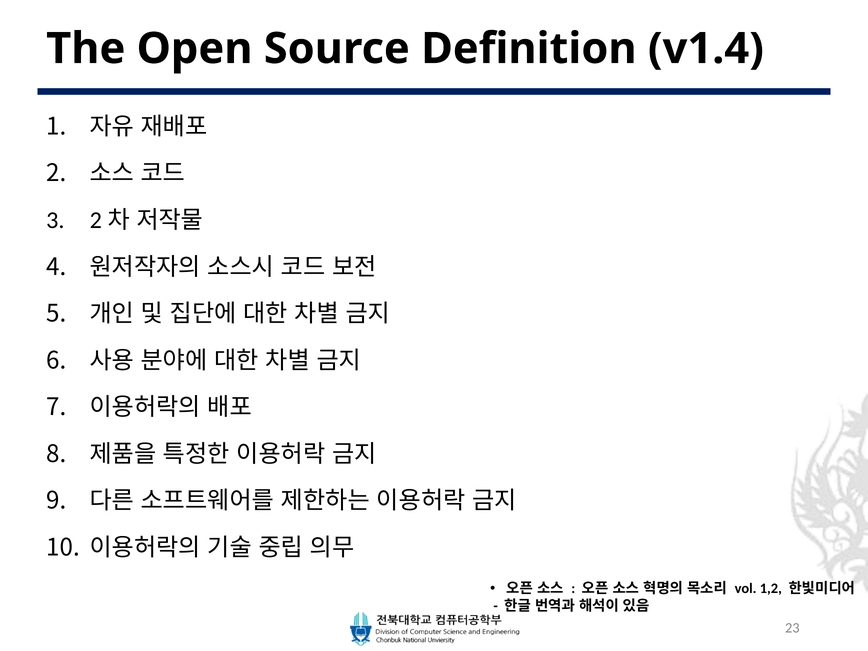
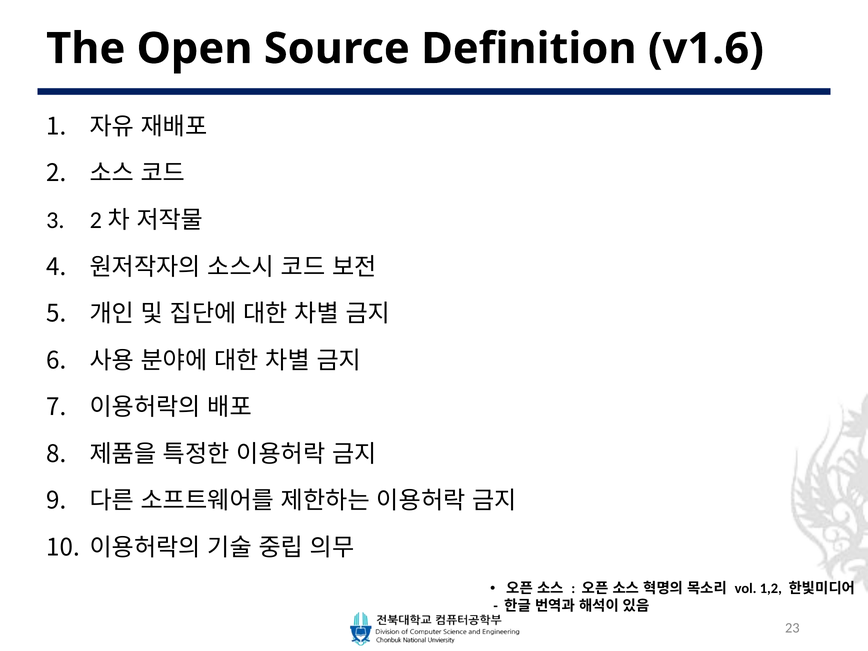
v1.4: v1.4 -> v1.6 (706, 49)
